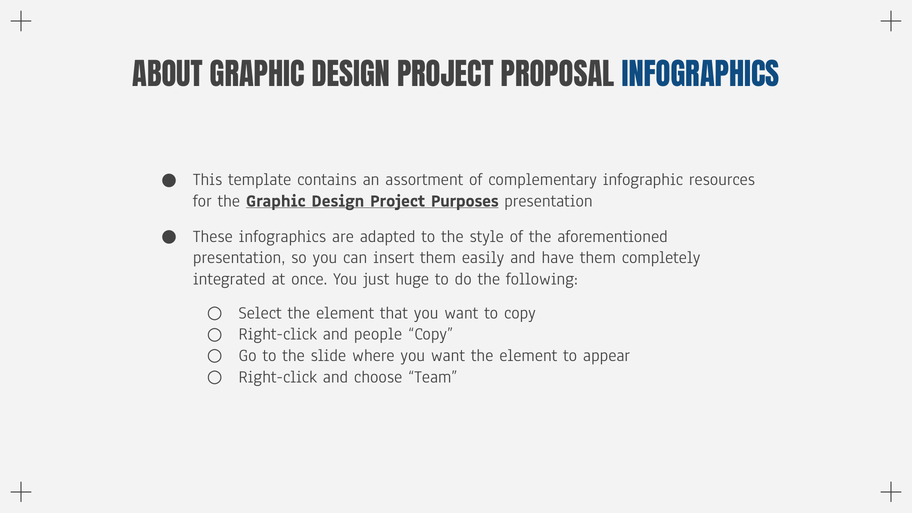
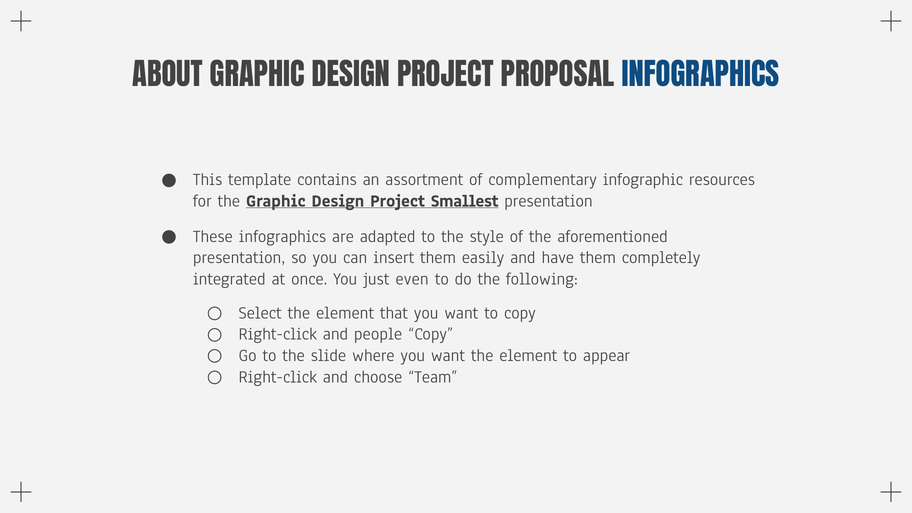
Purposes: Purposes -> Smallest (465, 201)
huge: huge -> even (412, 279)
